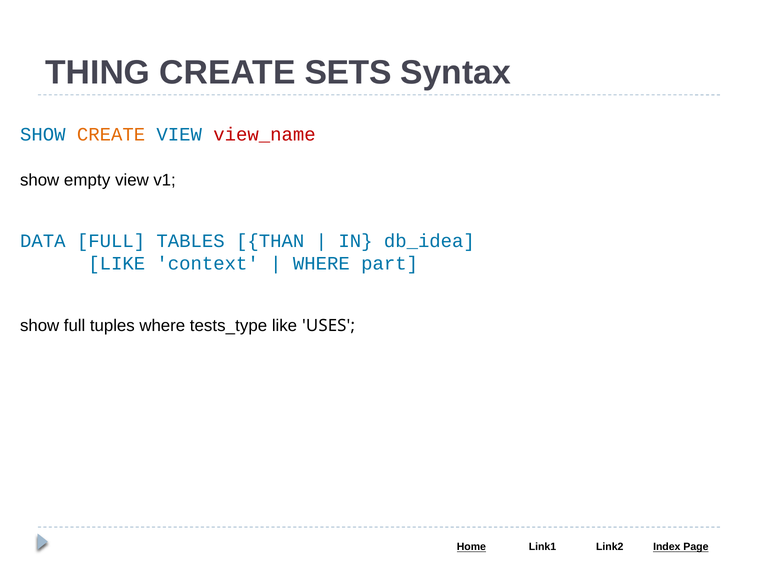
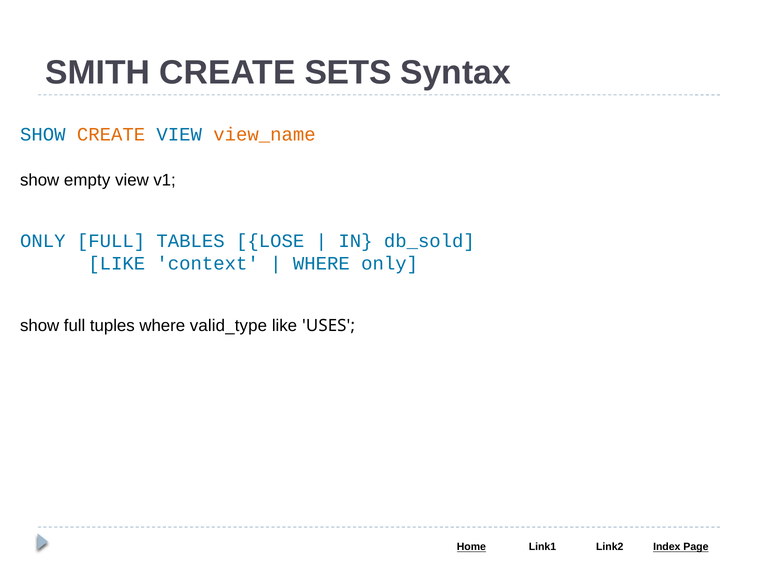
THING: THING -> SMITH (98, 73)
view_name colour: red -> orange (265, 135)
DATA: DATA -> ONLY (43, 241)
THAN: THAN -> LOSE (270, 241)
db_idea: db_idea -> db_sold (429, 241)
WHERE part: part -> only (390, 263)
tests_type: tests_type -> valid_type (228, 325)
